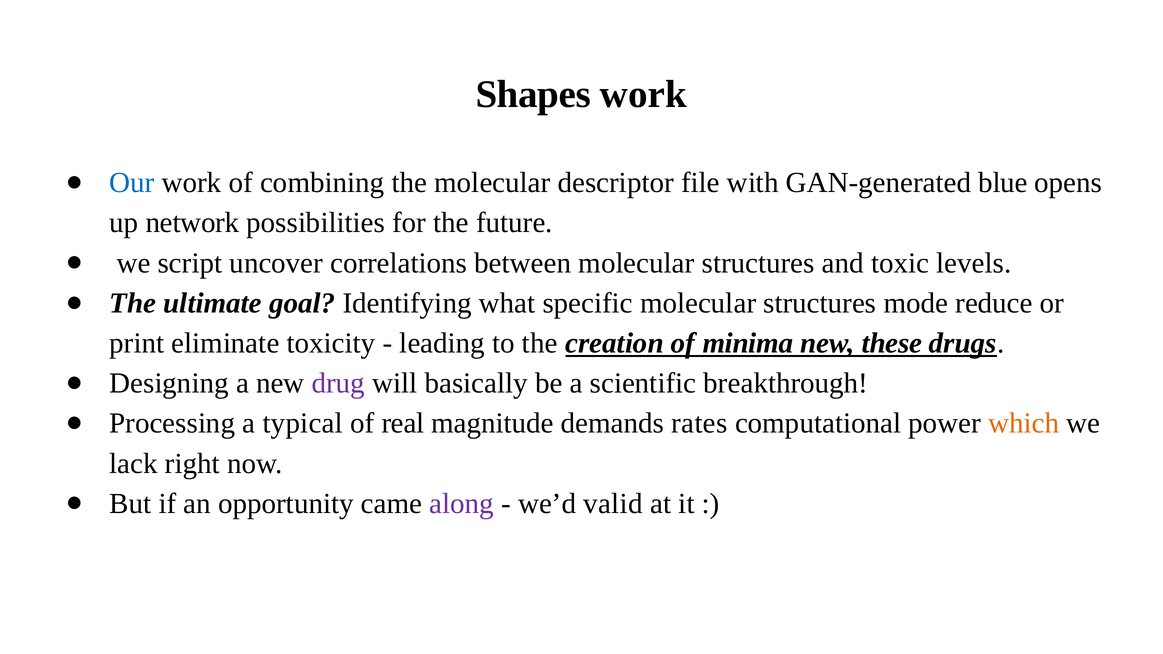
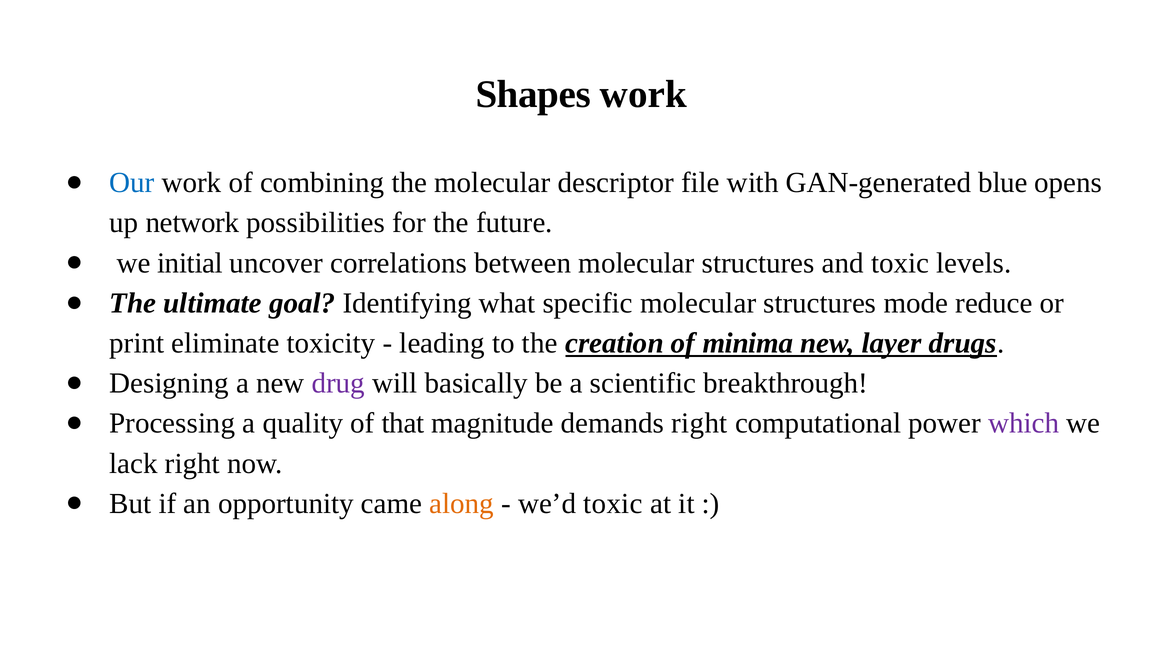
script: script -> initial (190, 263)
these: these -> layer (892, 343)
typical: typical -> quality (303, 424)
real: real -> that (403, 424)
demands rates: rates -> right (699, 424)
which colour: orange -> purple (1024, 424)
along colour: purple -> orange (462, 504)
we’d valid: valid -> toxic (613, 504)
